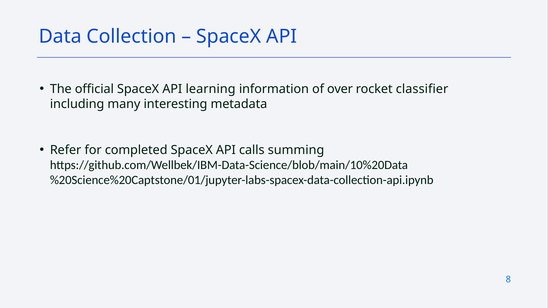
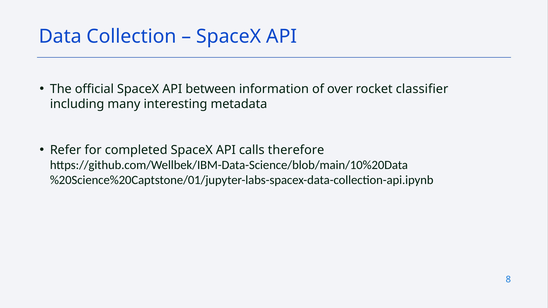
learning: learning -> between (211, 89)
summing: summing -> therefore (296, 150)
